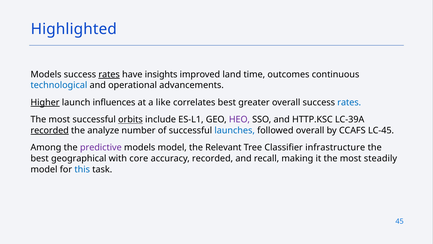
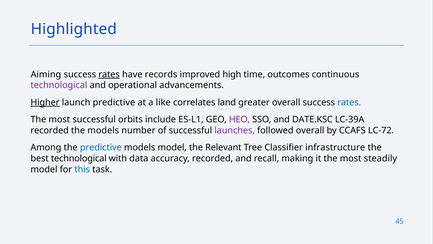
Models: Models -> Aiming (46, 74)
insights: insights -> records (161, 74)
land: land -> high (232, 74)
technological colour: blue -> purple (59, 85)
launch influences: influences -> predictive (114, 102)
correlates best: best -> land (227, 102)
orbits underline: present -> none (130, 119)
HTTP.KSC: HTTP.KSC -> DATE.KSC (312, 119)
recorded underline: present -> none (50, 130)
the analyze: analyze -> models (103, 130)
launches colour: blue -> purple (235, 130)
LC-45: LC-45 -> LC-72 (381, 130)
predictive colour: purple -> blue (101, 147)
best geographical: geographical -> technological (79, 158)
core: core -> data (139, 158)
